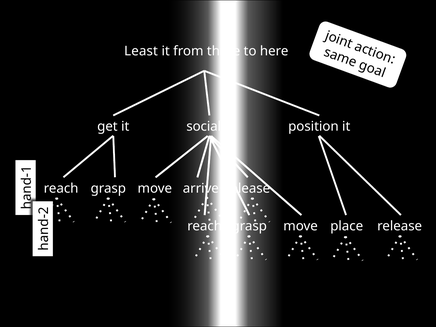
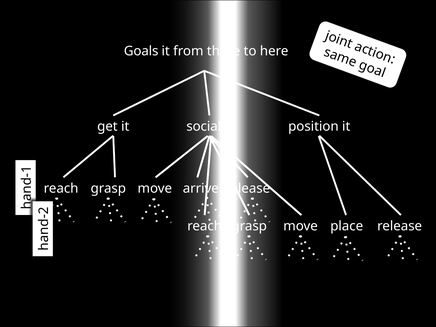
Least: Least -> Goals (141, 51)
